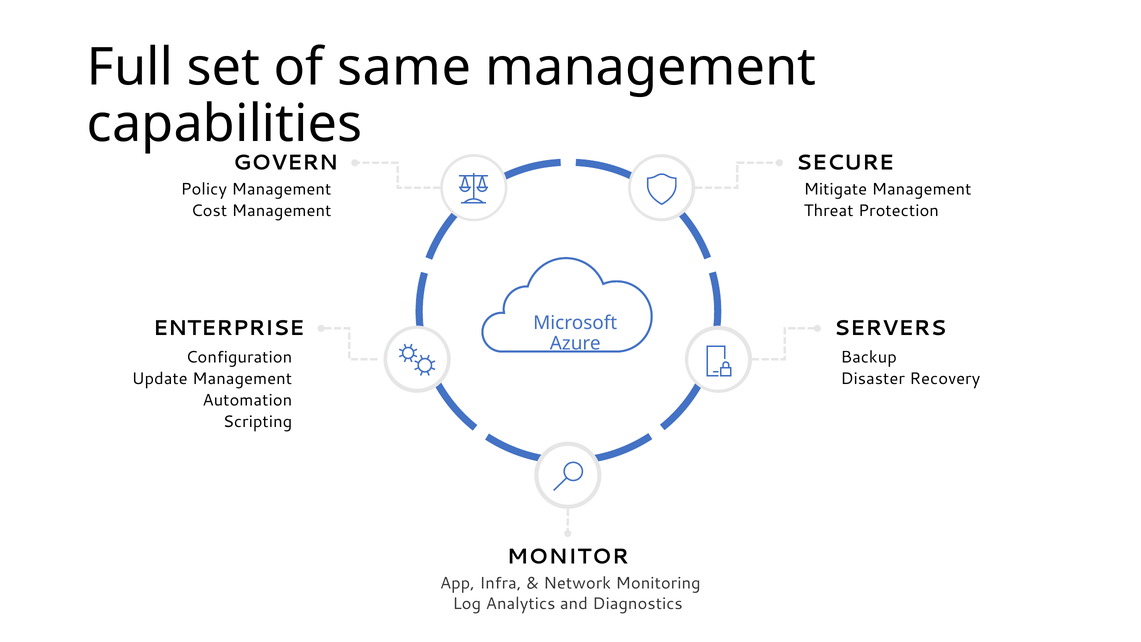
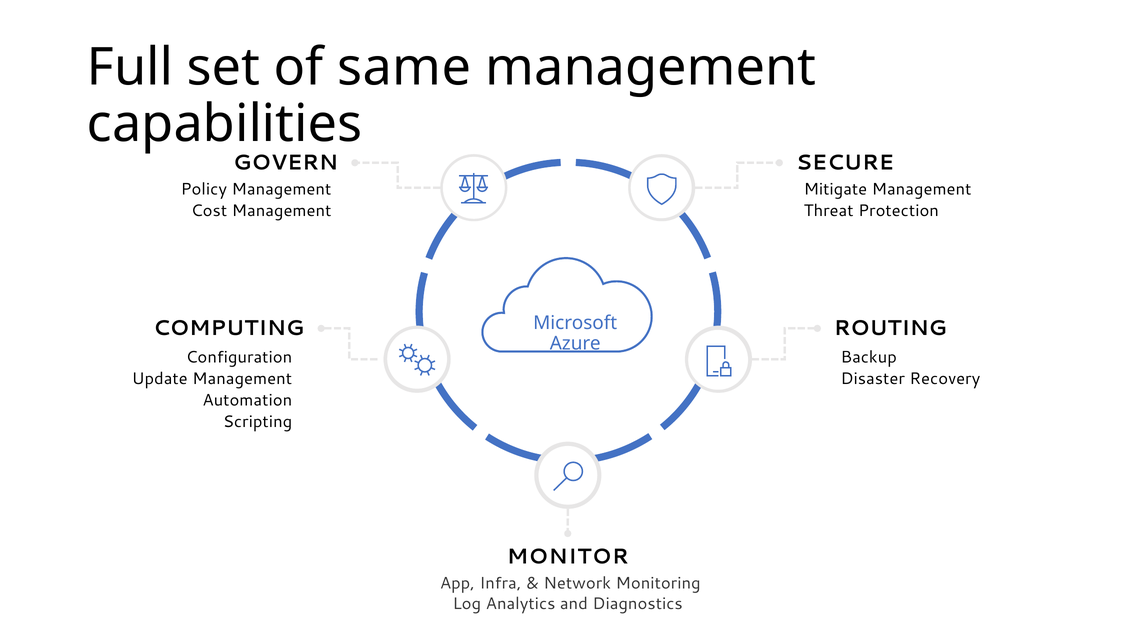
ENTERPRISE: ENTERPRISE -> COMPUTING (229, 328)
SERVERS: SERVERS -> ROUTING (890, 328)
